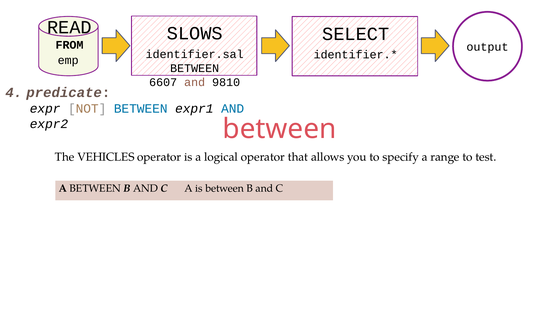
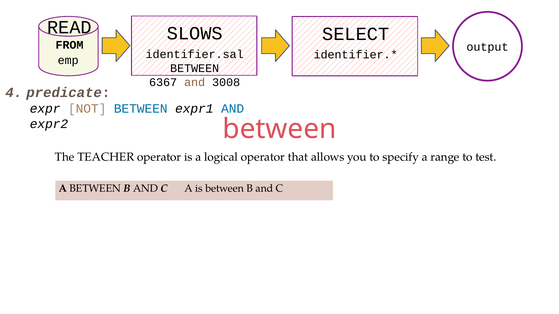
6607: 6607 -> 6367 (163, 82)
9810: 9810 -> 3008 (226, 82)
VEHICLES: VEHICLES -> TEACHER (106, 157)
